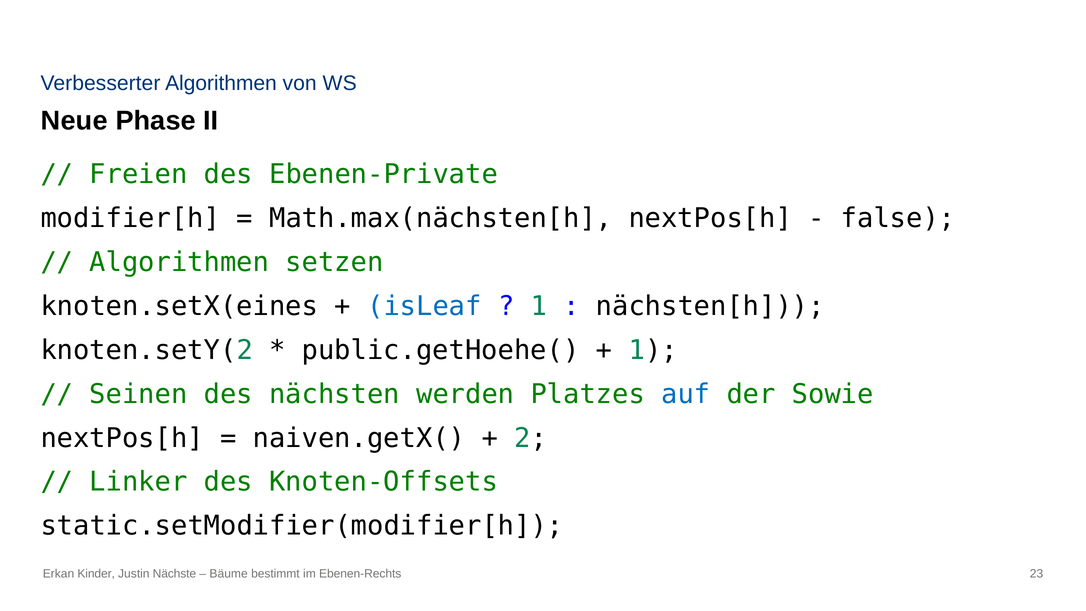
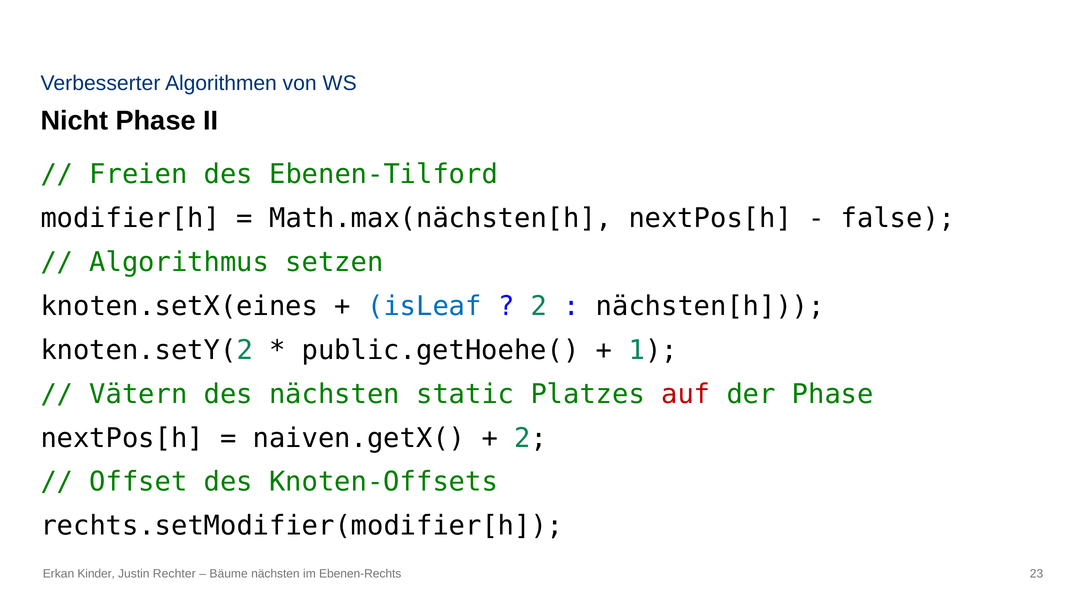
Neue: Neue -> Nicht (74, 121)
Ebenen-Private: Ebenen-Private -> Ebenen-Tilford (384, 175)
Algorithmen: Algorithmen -> Algorithmus (179, 262)
1: 1 -> 2 (539, 306)
Seinen: Seinen -> Vätern (138, 394)
werden: werden -> static (465, 394)
auf colour: blue -> red (686, 394)
der Sowie: Sowie -> Phase (833, 394)
Linker: Linker -> Offset (138, 482)
static.setModifier(modifier[h: static.setModifier(modifier[h -> rechts.setModifier(modifier[h (302, 526)
Nächste: Nächste -> Rechter (174, 574)
Bäume bestimmt: bestimmt -> nächsten (275, 574)
